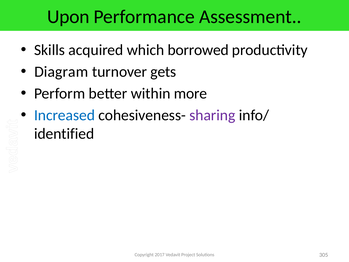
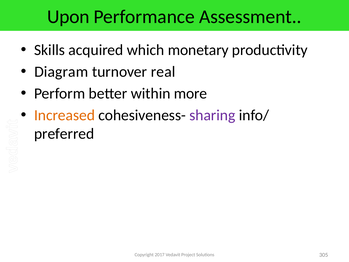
borrowed: borrowed -> monetary (198, 50)
gets: gets -> real (163, 72)
Increased colour: blue -> orange (64, 115)
identified: identified -> preferred (64, 134)
